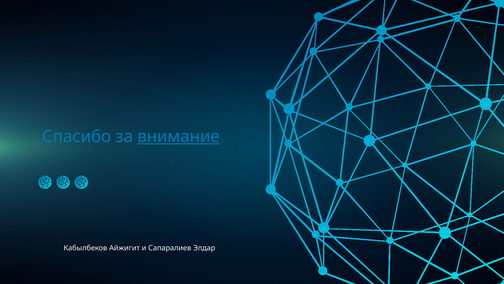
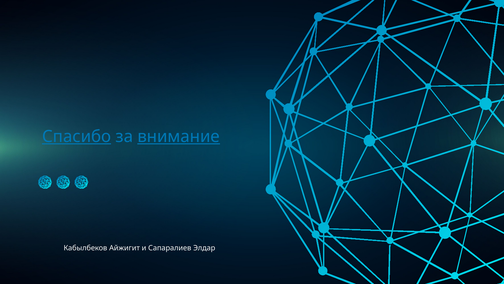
Спасибо underline: none -> present (77, 136)
